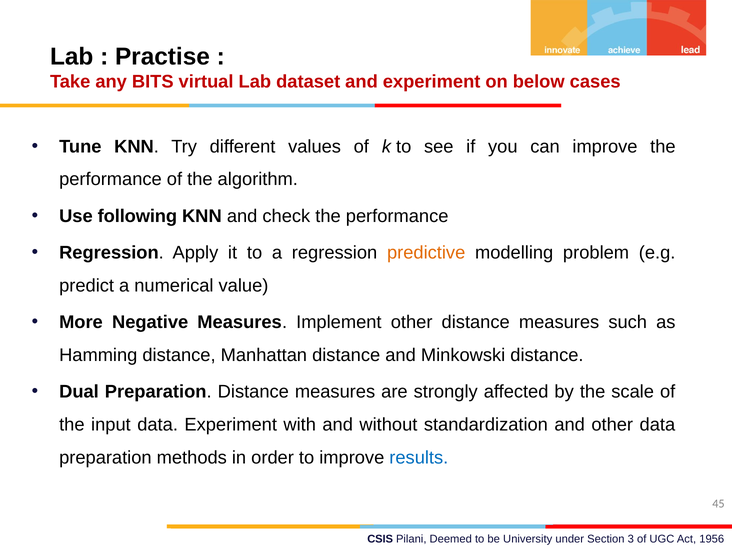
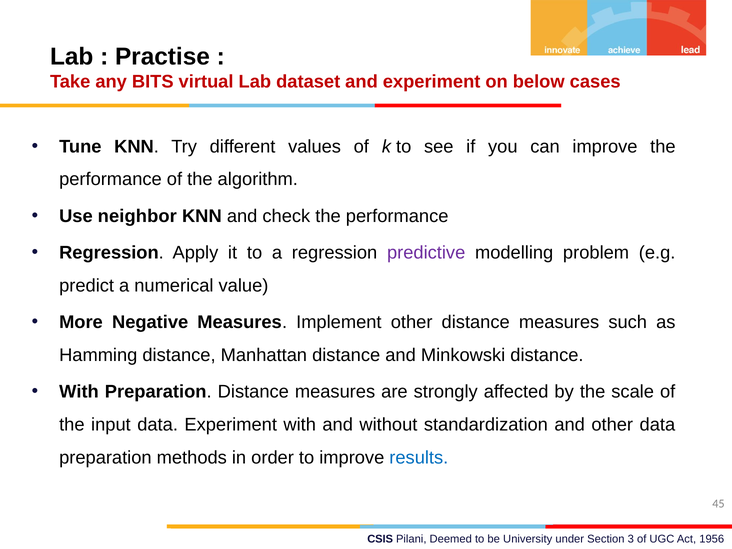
following: following -> neighbor (137, 216)
predictive colour: orange -> purple (426, 253)
Dual: Dual -> With (79, 392)
